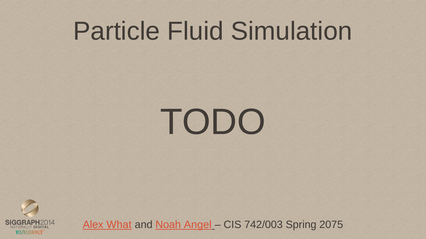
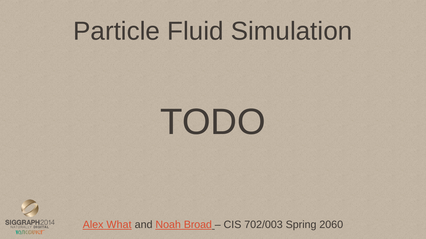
Angel: Angel -> Broad (198, 225)
742/003: 742/003 -> 702/003 (264, 225)
2075: 2075 -> 2060 (331, 225)
